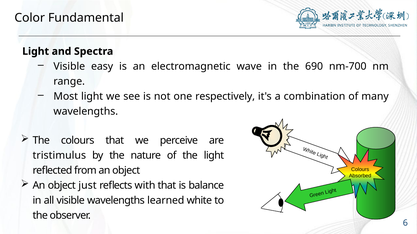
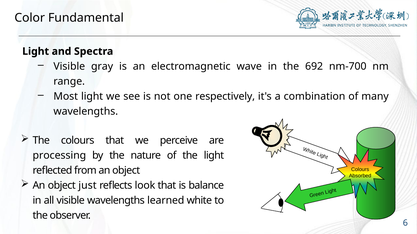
easy: easy -> gray (102, 67)
690: 690 -> 692 (314, 67)
tristimulus: tristimulus -> processing (59, 156)
with: with -> look (145, 186)
